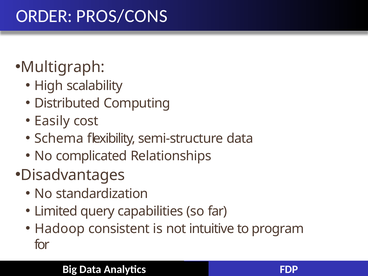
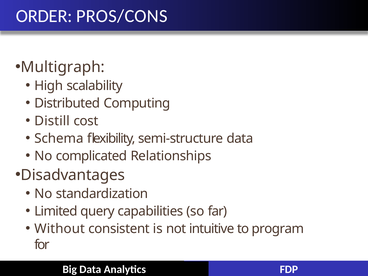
Easily: Easily -> Distill (52, 121)
Hadoop: Hadoop -> Without (60, 229)
